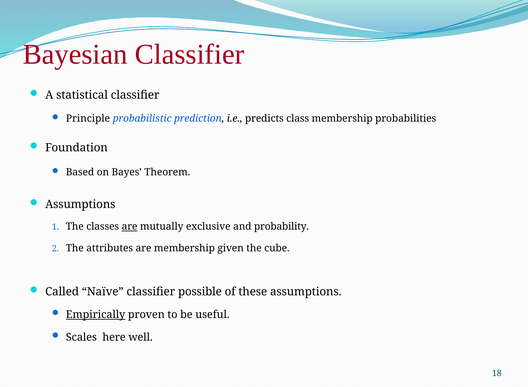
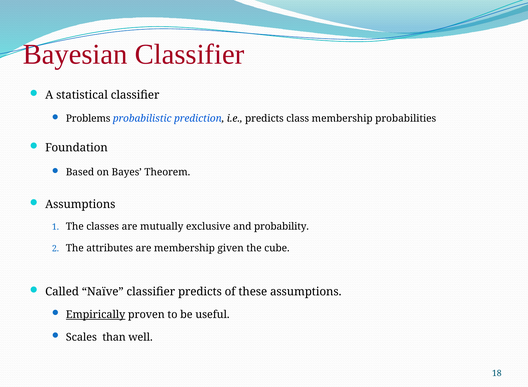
Principle: Principle -> Problems (88, 119)
are underline: present -> none (130, 227)
classifier possible: possible -> predicts (200, 292)
here: here -> than (114, 337)
